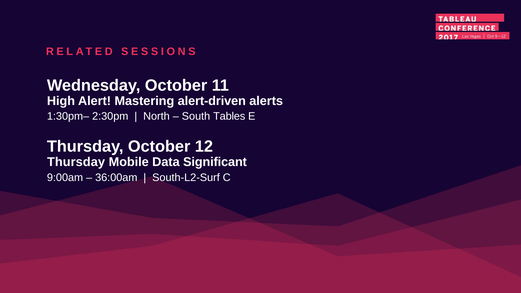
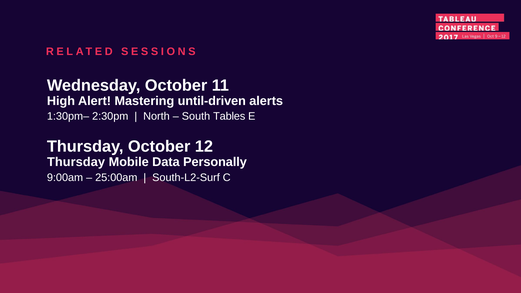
alert-driven: alert-driven -> until-driven (212, 101)
Significant: Significant -> Personally (215, 162)
36:00am: 36:00am -> 25:00am (116, 178)
